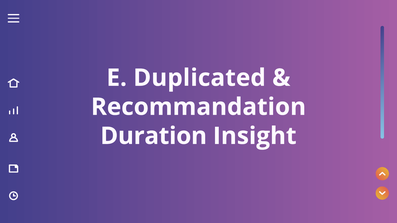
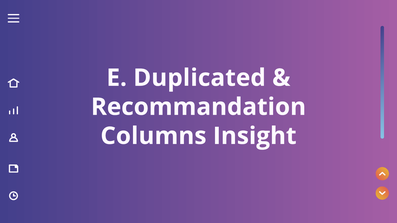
Duration: Duration -> Columns (153, 136)
